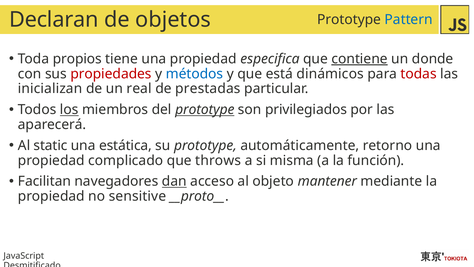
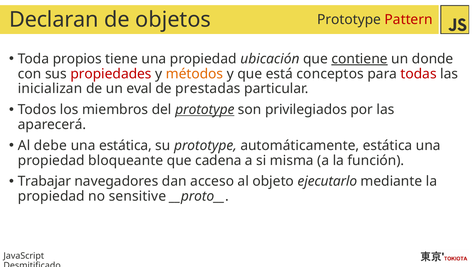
Pattern colour: blue -> red (409, 20)
especifica: especifica -> ubicación (270, 59)
métodos colour: blue -> orange (194, 74)
dinámicos: dinámicos -> conceptos (330, 74)
real: real -> eval (139, 89)
los underline: present -> none (69, 109)
static: static -> debe (50, 145)
automáticamente retorno: retorno -> estática (388, 145)
complicado: complicado -> bloqueante (126, 160)
throws: throws -> cadena (218, 160)
Facilitan: Facilitan -> Trabajar (44, 181)
dan underline: present -> none (174, 181)
mantener: mantener -> ejecutarlo (327, 181)
